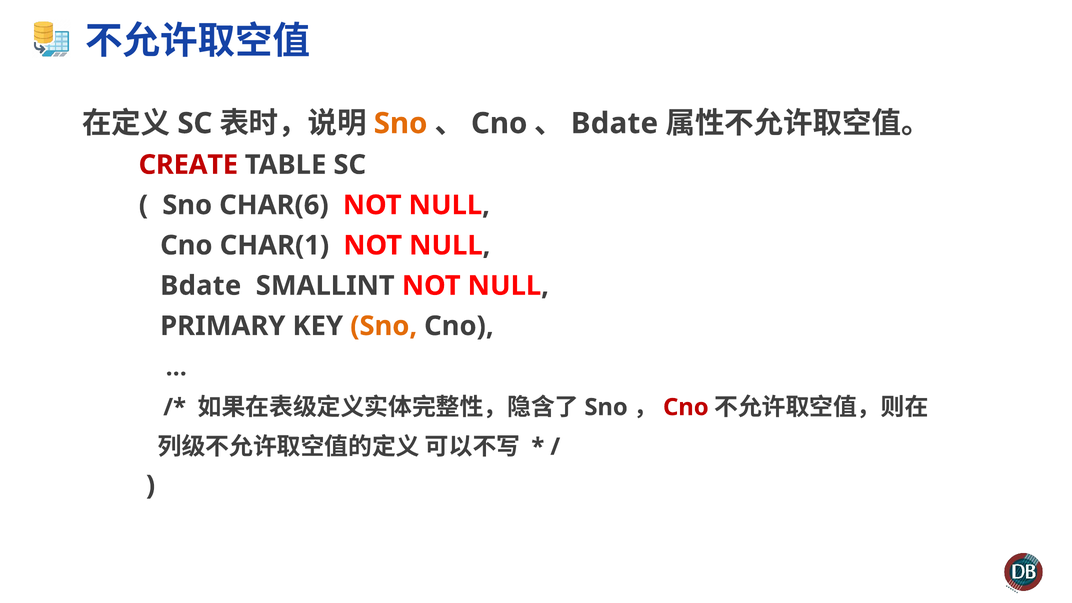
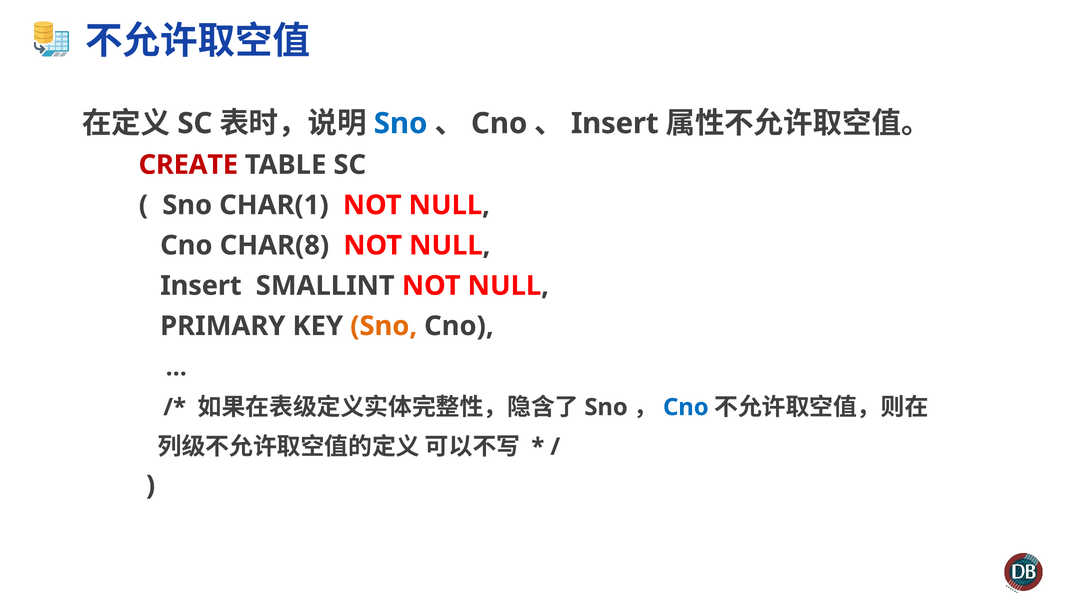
Sno colour: orange -> blue (401, 123)
Bdate: Bdate -> Insert (615, 123)
CHAR(6: CHAR(6 -> CHAR(1 (274, 205)
CHAR(1: CHAR(1 -> CHAR(8 (274, 245)
Bdate: Bdate -> Insert (201, 286)
Cno colour: red -> blue (686, 407)
